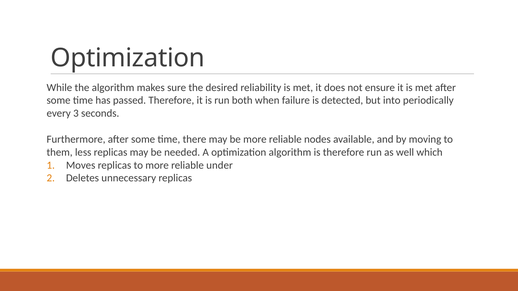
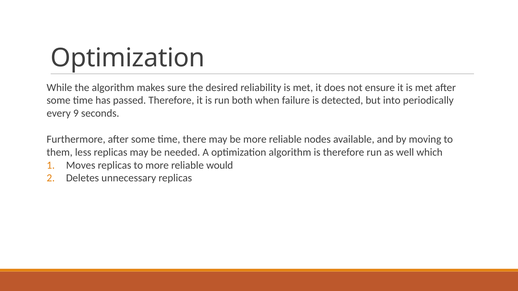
3: 3 -> 9 (76, 114)
under: under -> would (220, 165)
